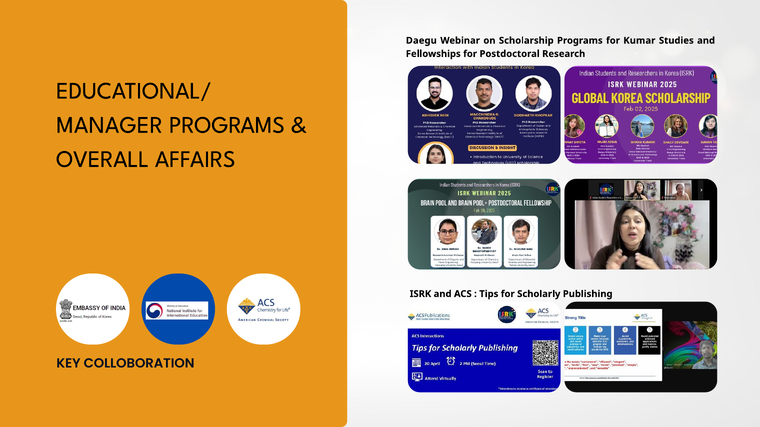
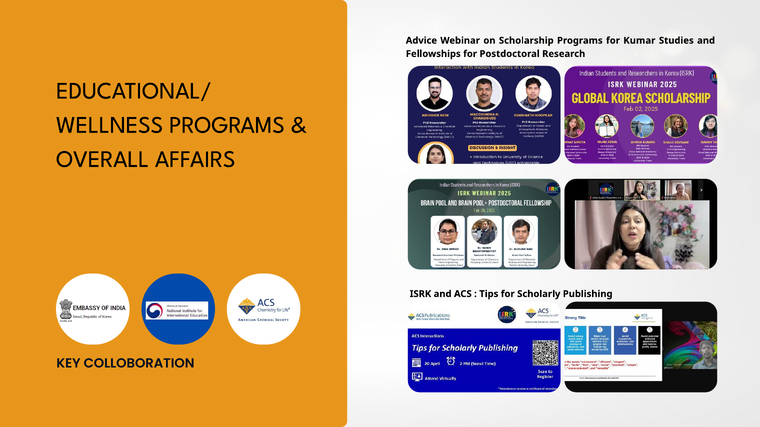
Daegu: Daegu -> Advice (421, 41)
MANAGER: MANAGER -> WELLNESS (110, 125)
